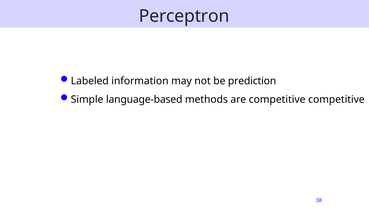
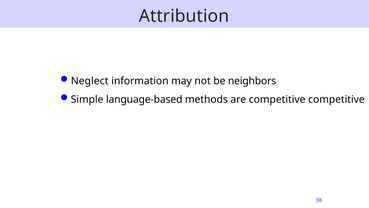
Perceptron: Perceptron -> Attribution (184, 16)
Labeled: Labeled -> Neglect (90, 81)
prediction: prediction -> neighbors (252, 81)
